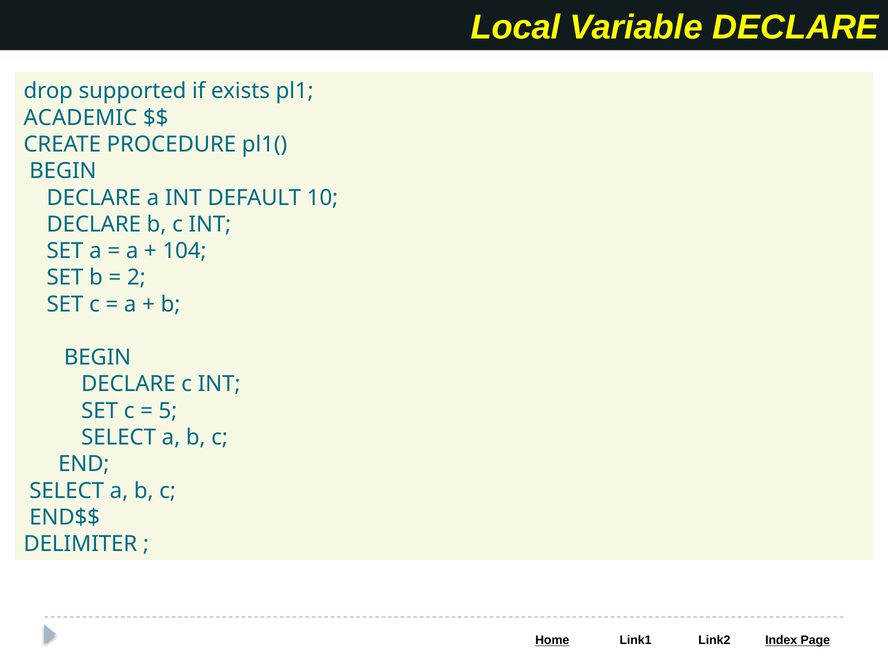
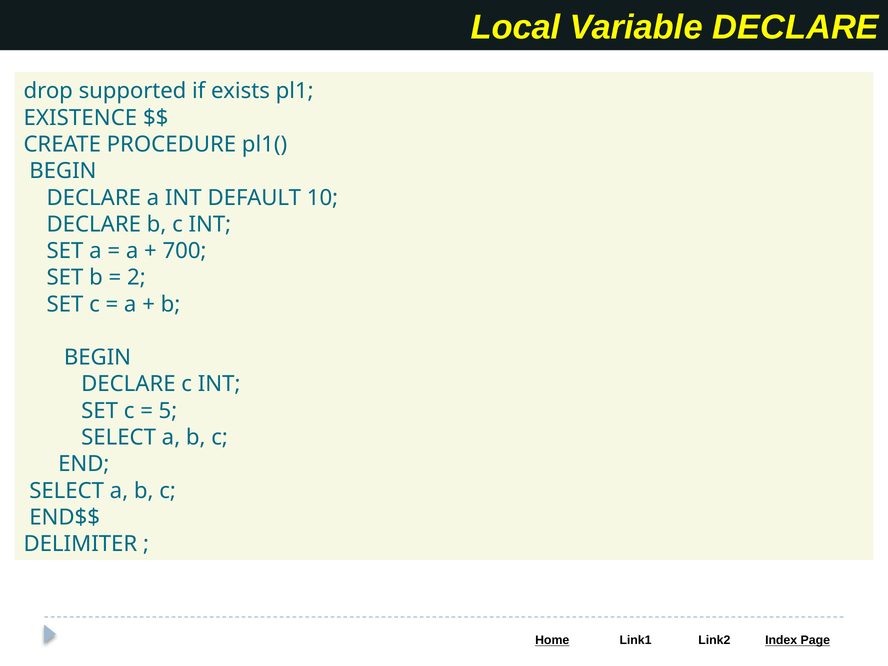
ACADEMIC: ACADEMIC -> EXISTENCE (80, 118)
104: 104 -> 700 (185, 251)
